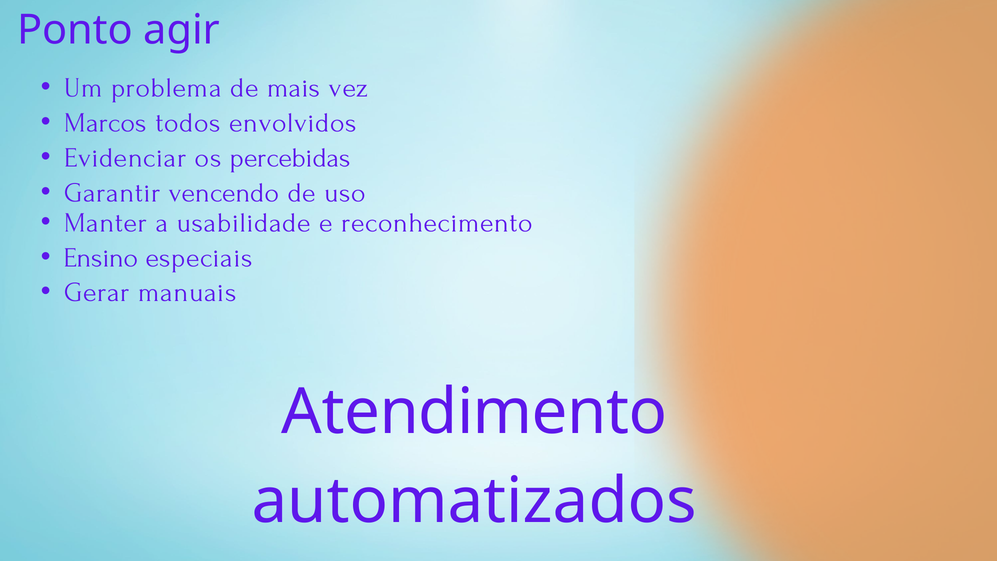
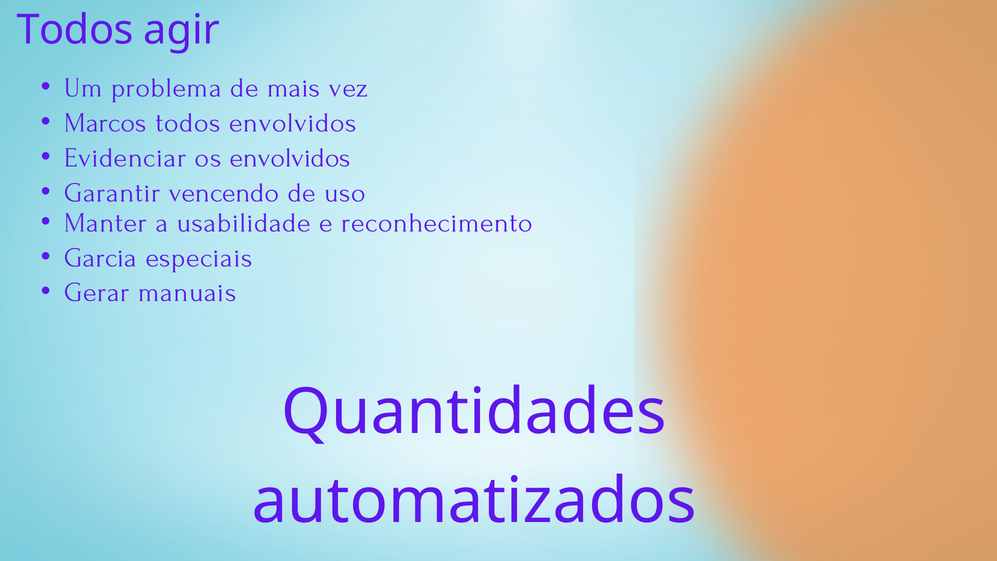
Ponto: Ponto -> Todos (75, 30)
os percebidas: percebidas -> envolvidos (290, 157)
Ensino: Ensino -> Garcia (101, 257)
Atendimento: Atendimento -> Quantidades (474, 412)
